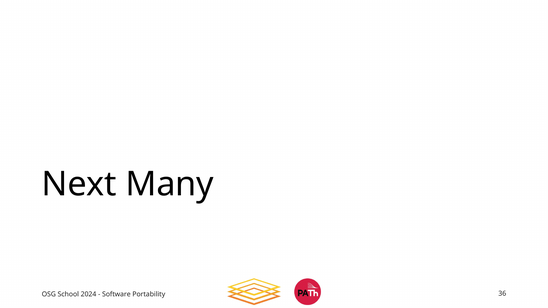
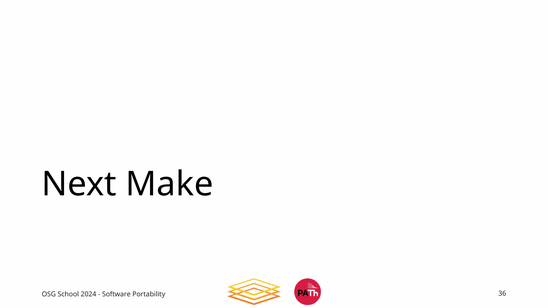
Many: Many -> Make (169, 184)
